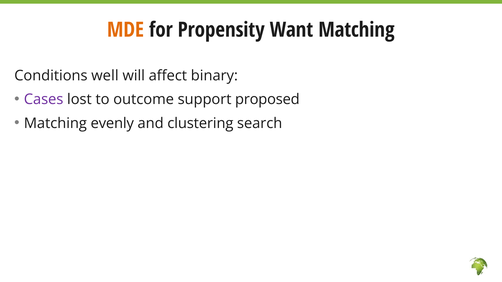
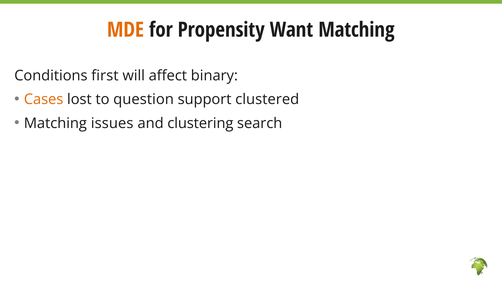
well: well -> first (105, 76)
Cases colour: purple -> orange (44, 100)
outcome: outcome -> question (144, 100)
proposed: proposed -> clustered (267, 100)
evenly: evenly -> issues (112, 123)
